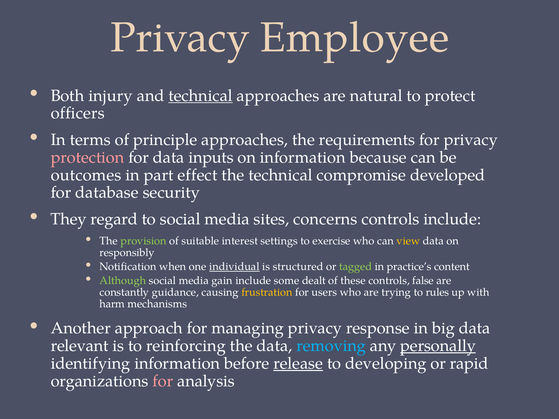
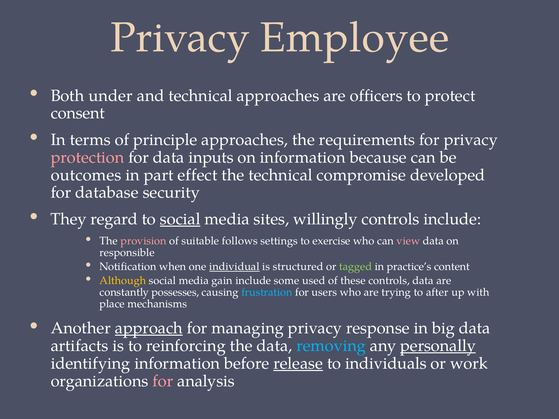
injury: injury -> under (111, 96)
technical underline: present -> none (201, 96)
natural: natural -> officers (376, 96)
officers: officers -> consent (78, 113)
social underline: none -> present (180, 219)
concerns: concerns -> willingly (325, 219)
provision colour: light green -> pink (143, 241)
interest: interest -> follows (240, 241)
view colour: yellow -> pink (408, 241)
responsibly: responsibly -> responsible (127, 253)
Although colour: light green -> yellow (123, 281)
dealt: dealt -> used (314, 281)
controls false: false -> data (423, 281)
guidance: guidance -> possesses (175, 292)
frustration colour: yellow -> light blue (267, 292)
rules: rules -> after (437, 292)
harm: harm -> place (112, 304)
approach underline: none -> present (149, 328)
relevant: relevant -> artifacts (80, 346)
developing: developing -> individuals (386, 364)
rapid: rapid -> work (469, 364)
